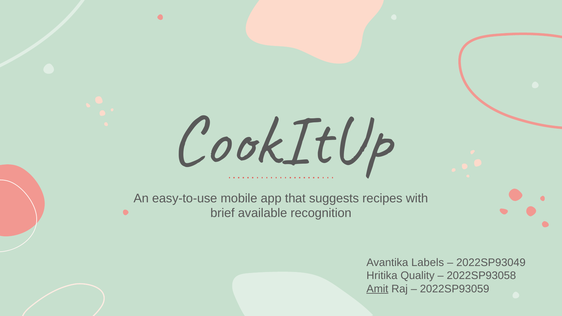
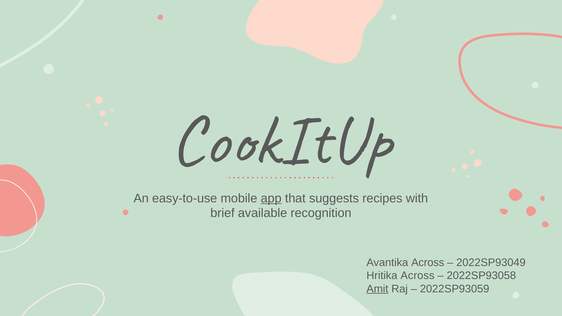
app underline: none -> present (271, 198)
Avantika Labels: Labels -> Across (428, 263)
Hritika Quality: Quality -> Across (418, 276)
